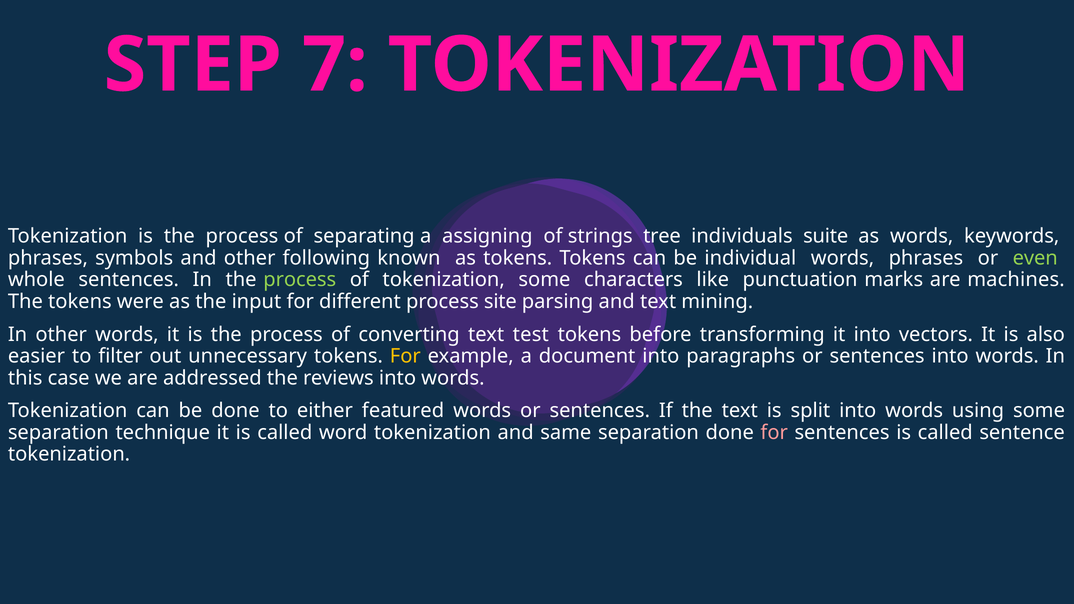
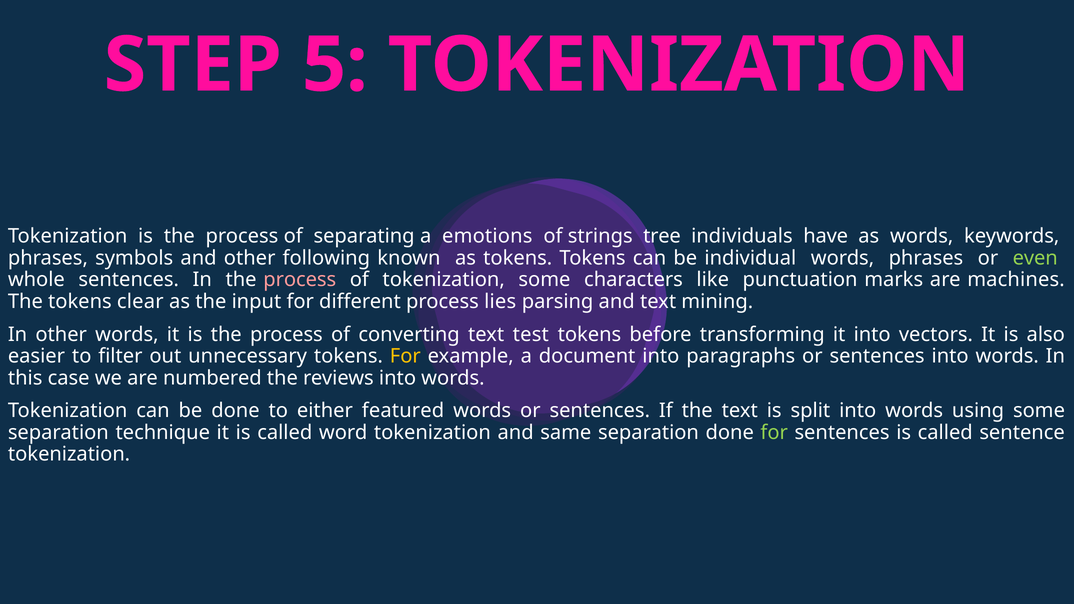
7: 7 -> 5 (335, 65)
assigning: assigning -> emotions (487, 236)
suite: suite -> have (826, 236)
process colour: light green -> pink (300, 280)
were: were -> clear (140, 302)
site: site -> lies (500, 302)
addressed: addressed -> numbered (212, 378)
for colour: pink -> light green (774, 433)
